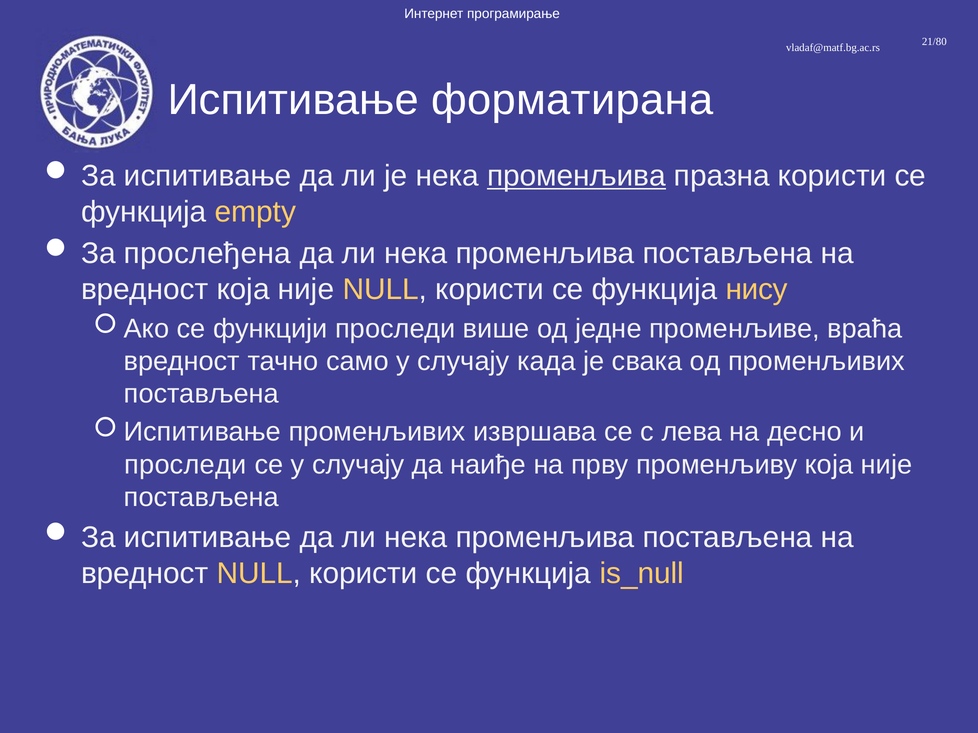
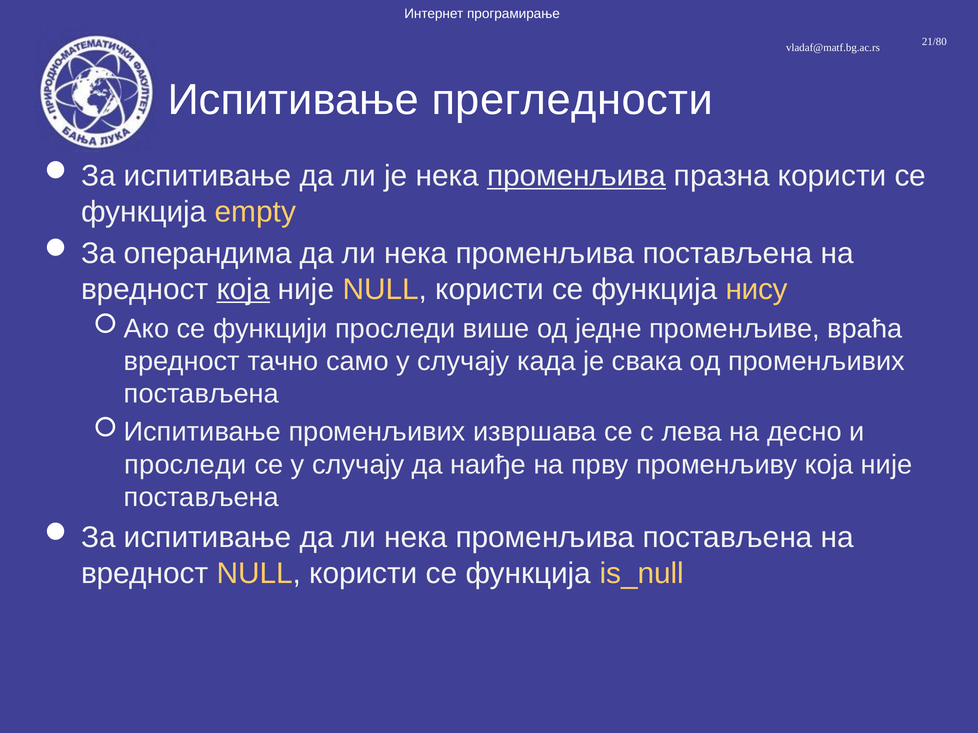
форматирана: форматирана -> прегледности (572, 100)
прослеђена: прослеђена -> операндима (208, 254)
која underline: none -> present (243, 290)
